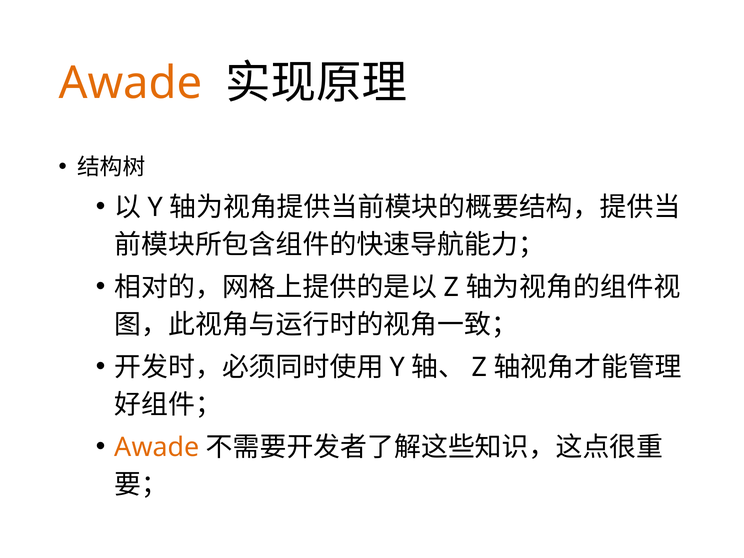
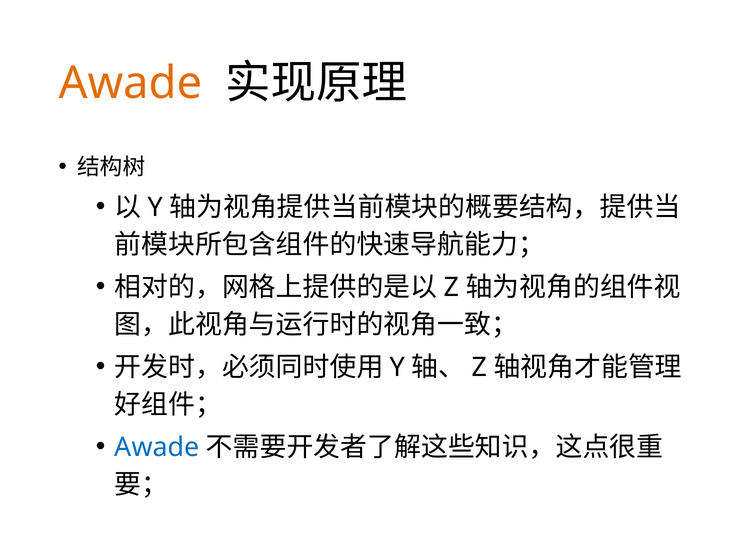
Awade colour: orange -> blue (157, 447)
